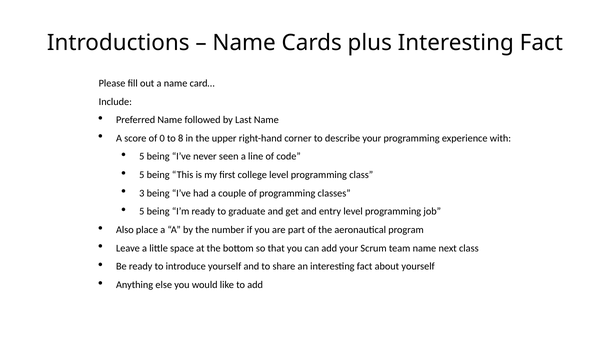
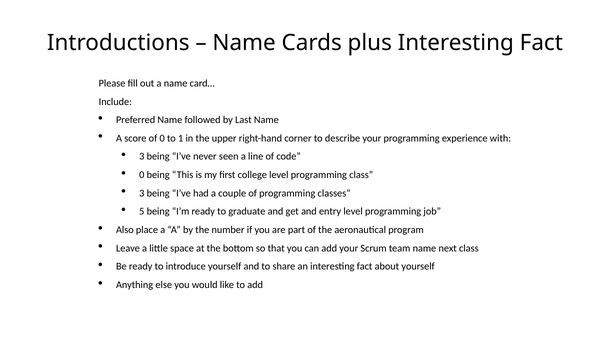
8: 8 -> 1 (181, 138)
5: 5 -> 3 (142, 156)
5: 5 -> 0 (142, 175)
